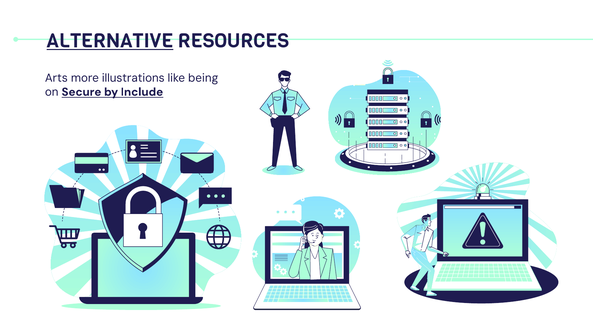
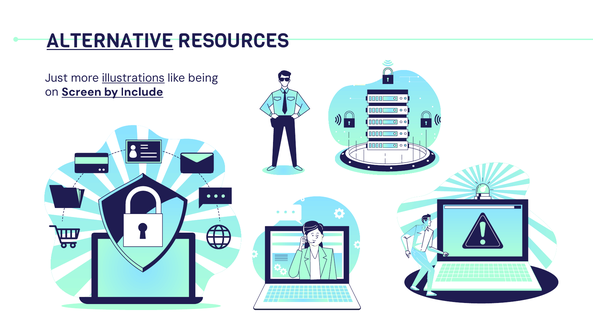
Arts: Arts -> Just (56, 78)
illustrations underline: none -> present (133, 78)
Secure: Secure -> Screen (81, 92)
